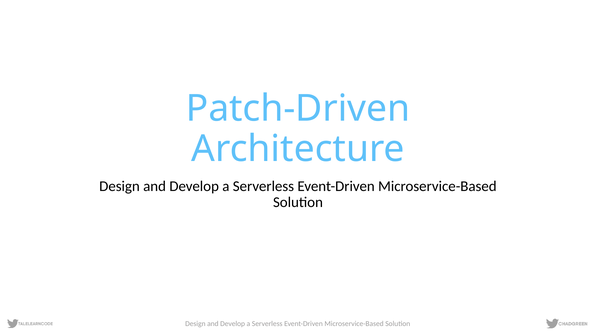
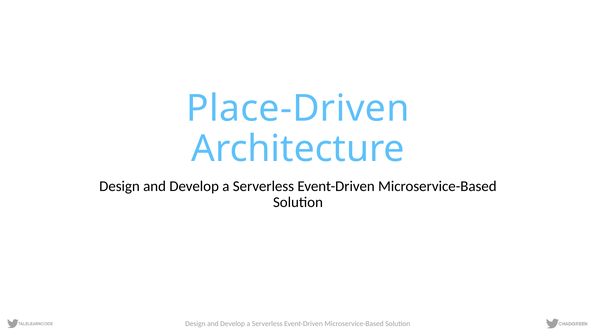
Patch-Driven: Patch-Driven -> Place-Driven (298, 109)
